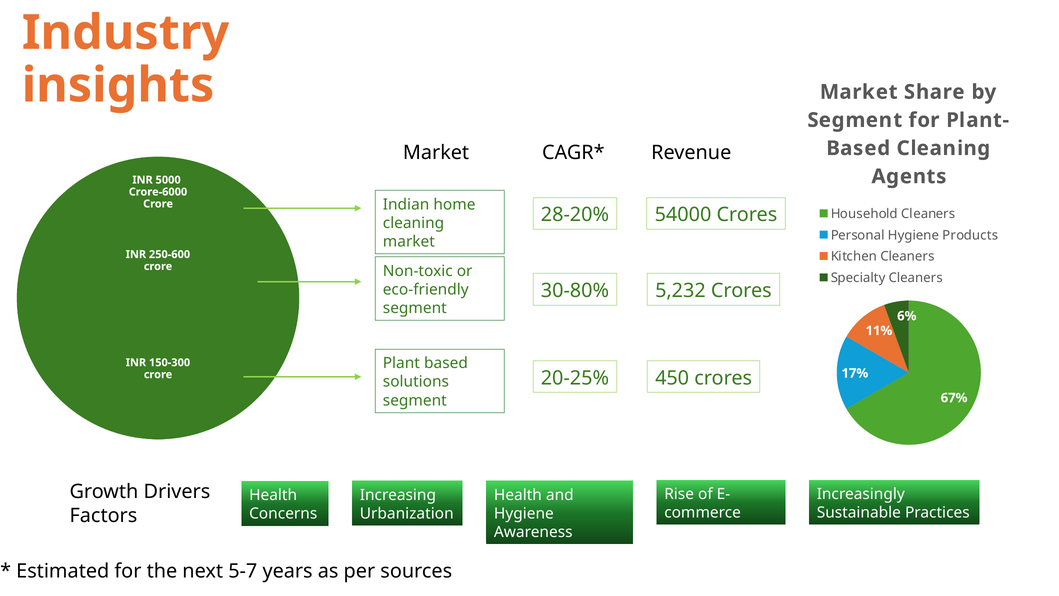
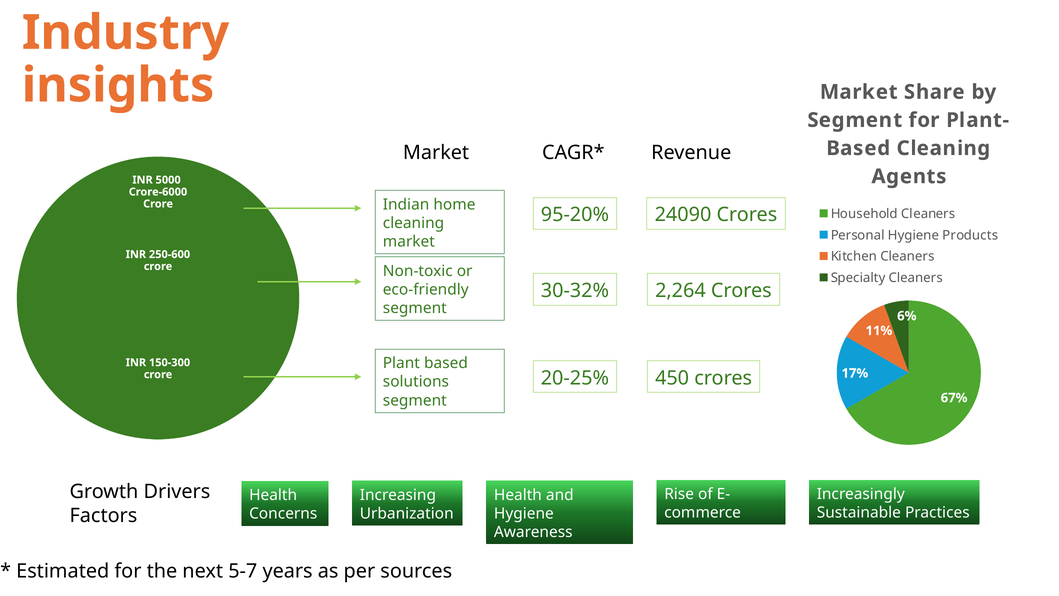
28-20%: 28-20% -> 95-20% (575, 215)
54000: 54000 -> 24090 (683, 215)
30-80%: 30-80% -> 30-32% (575, 290)
5,232: 5,232 -> 2,264 (680, 290)
